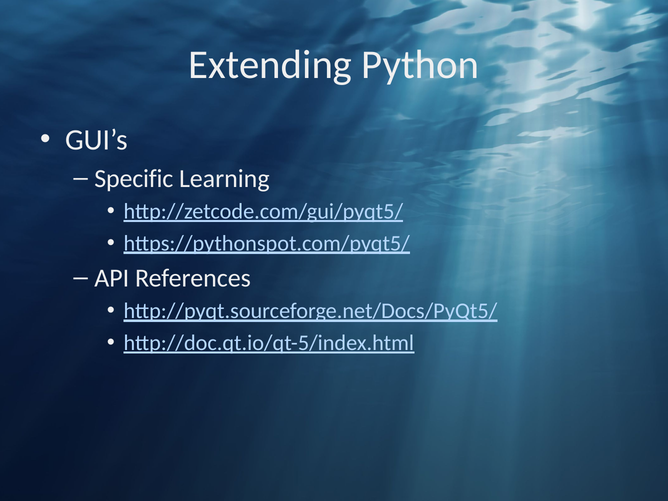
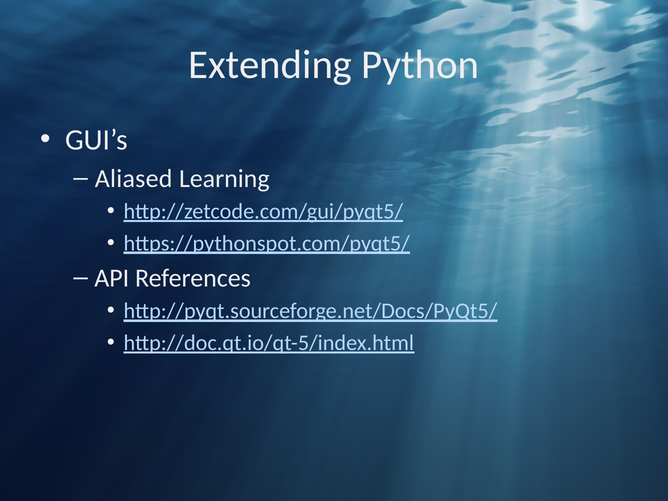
Specific: Specific -> Aliased (134, 178)
